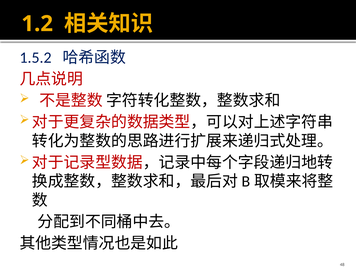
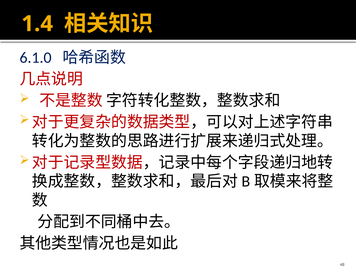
1.2: 1.2 -> 1.4 (37, 24)
1.5.2: 1.5.2 -> 6.1.0 (36, 58)
